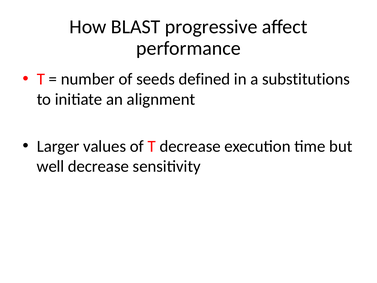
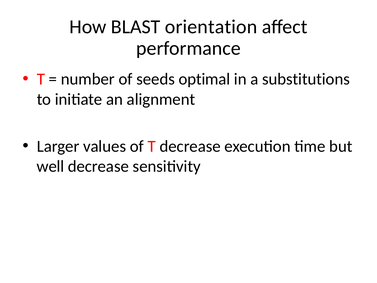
progressive: progressive -> orientation (211, 27)
defined: defined -> optimal (204, 79)
